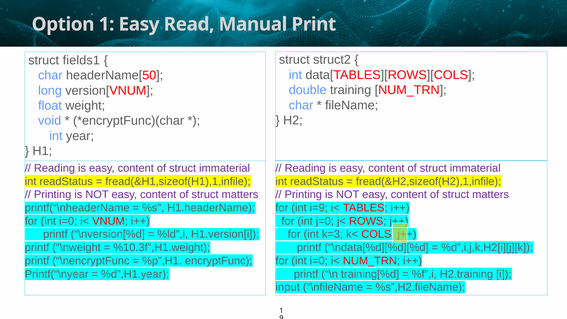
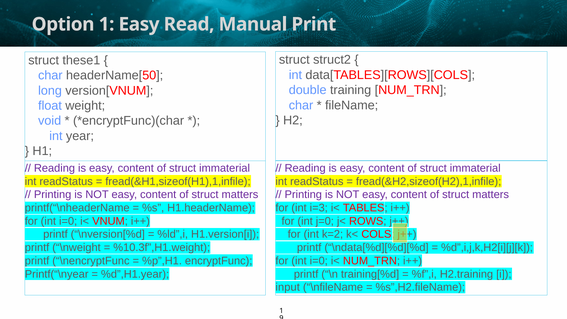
fields1: fields1 -> these1 (81, 60)
i=9: i=9 -> i=3 (319, 208)
k=3: k=3 -> k=2 (333, 234)
